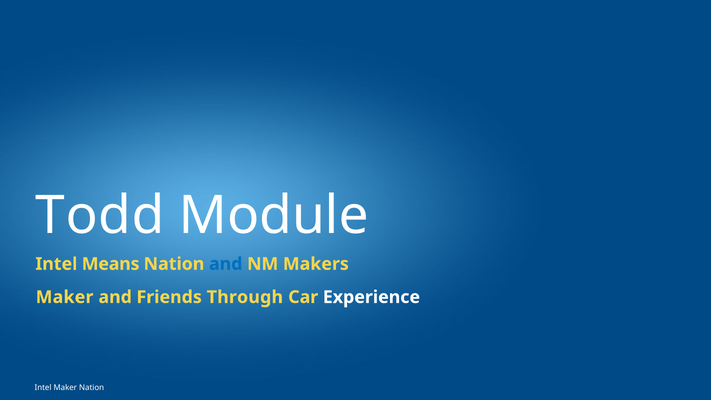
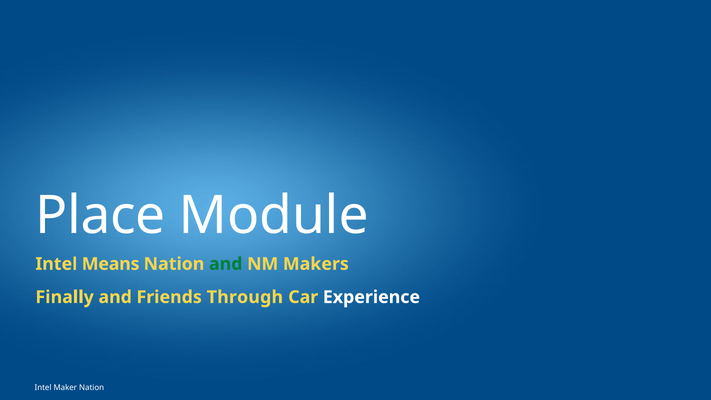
Todd: Todd -> Place (100, 216)
and colour: blue -> green (226, 264)
Maker: Maker -> Finally (65, 297)
